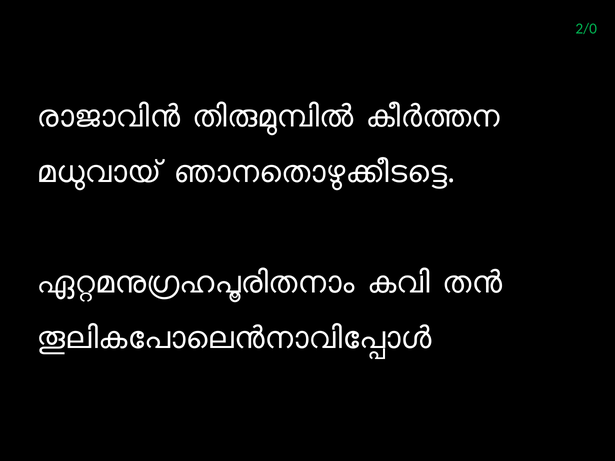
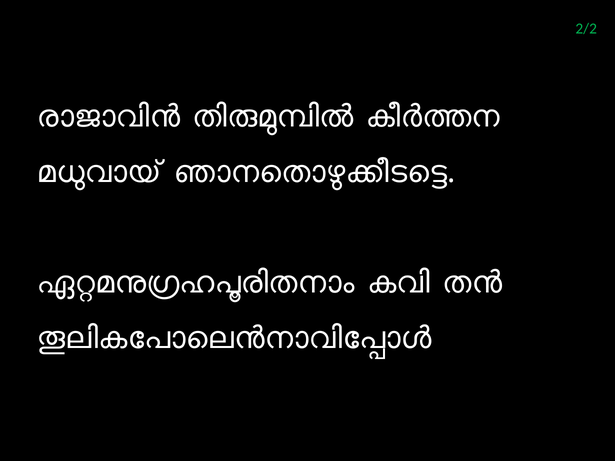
2/0: 2/0 -> 2/2 (586, 29)
